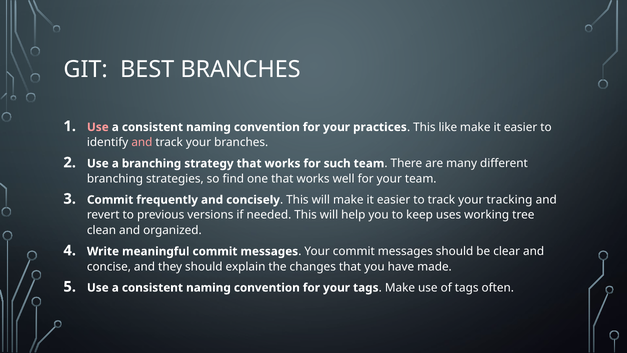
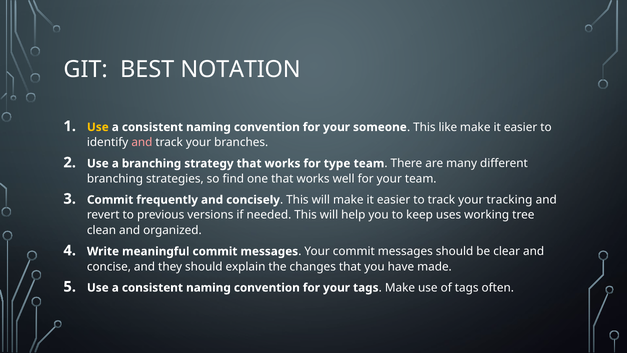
BEST BRANCHES: BRANCHES -> NOTATION (241, 70)
Use colour: pink -> yellow (98, 127)
practices: practices -> someone (380, 127)
such: such -> type (337, 163)
